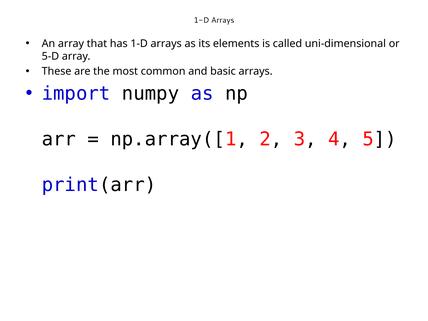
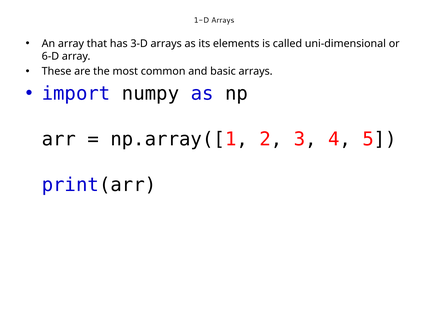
has 1-D: 1-D -> 3-D (139, 44)
5-D: 5-D -> 6-D (50, 56)
